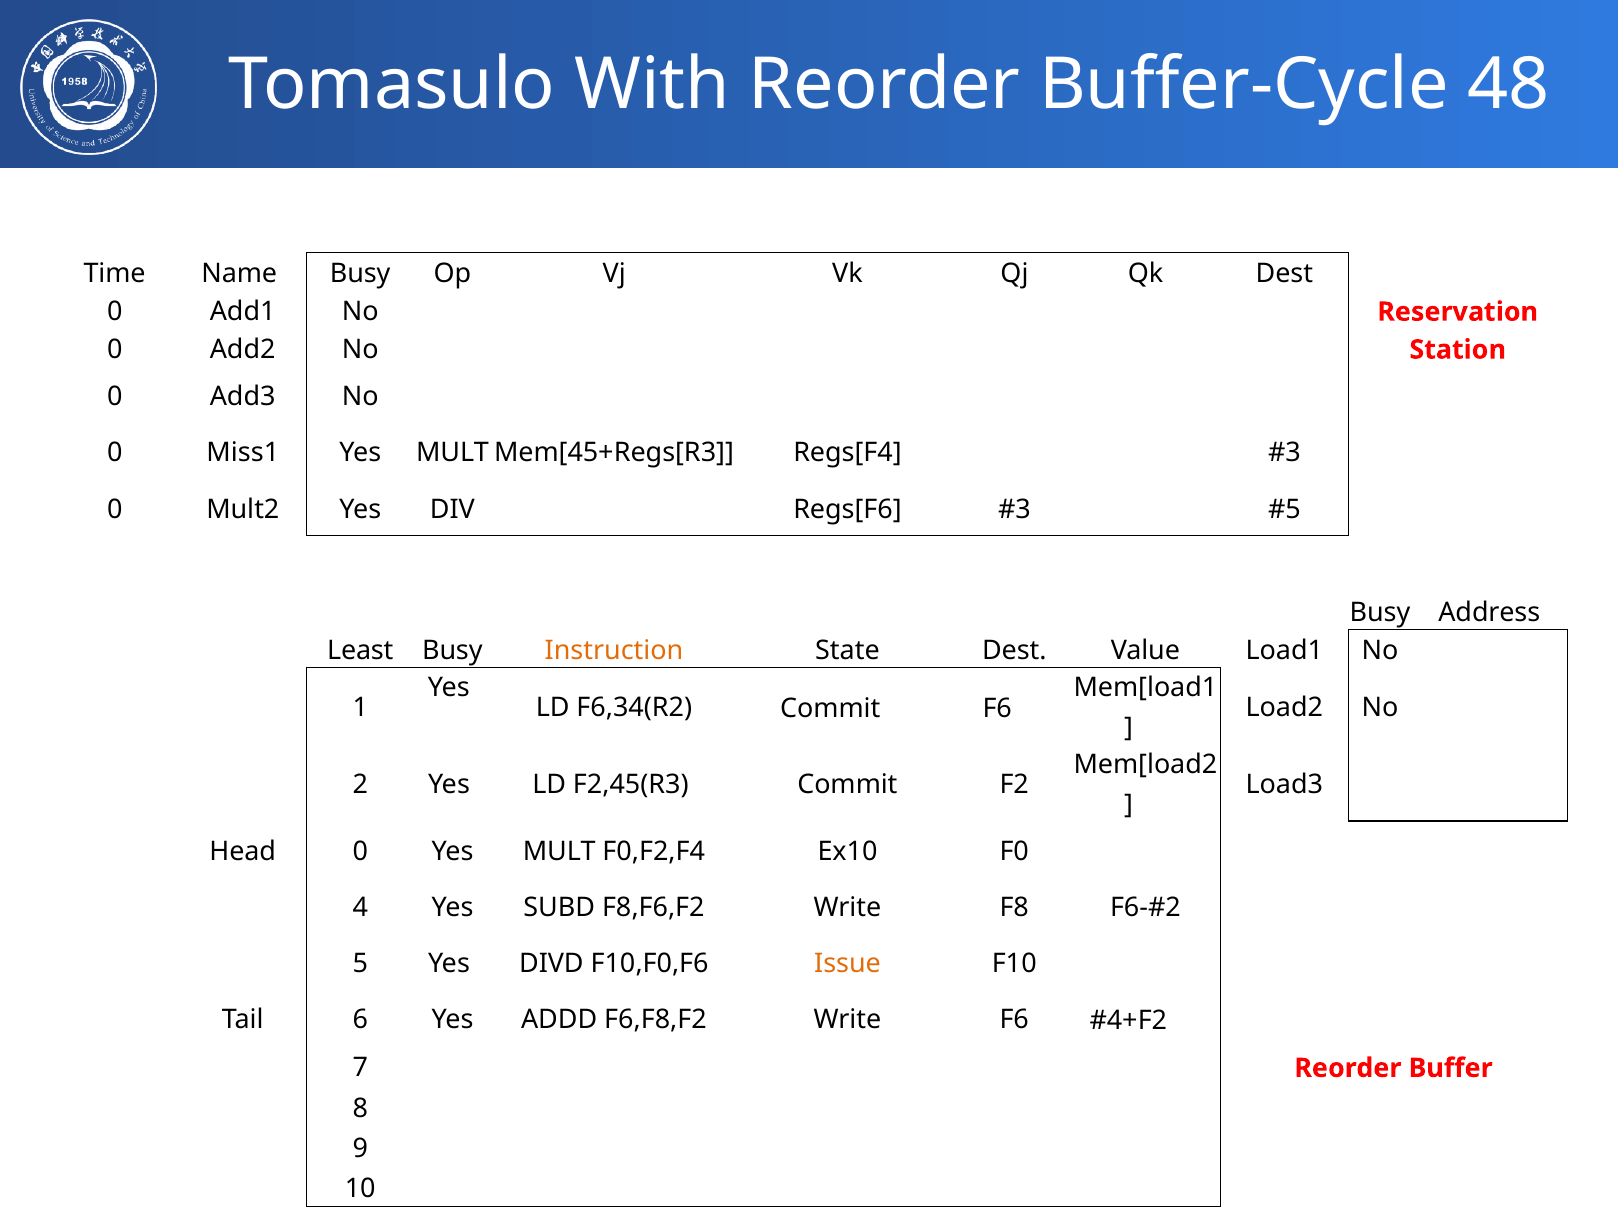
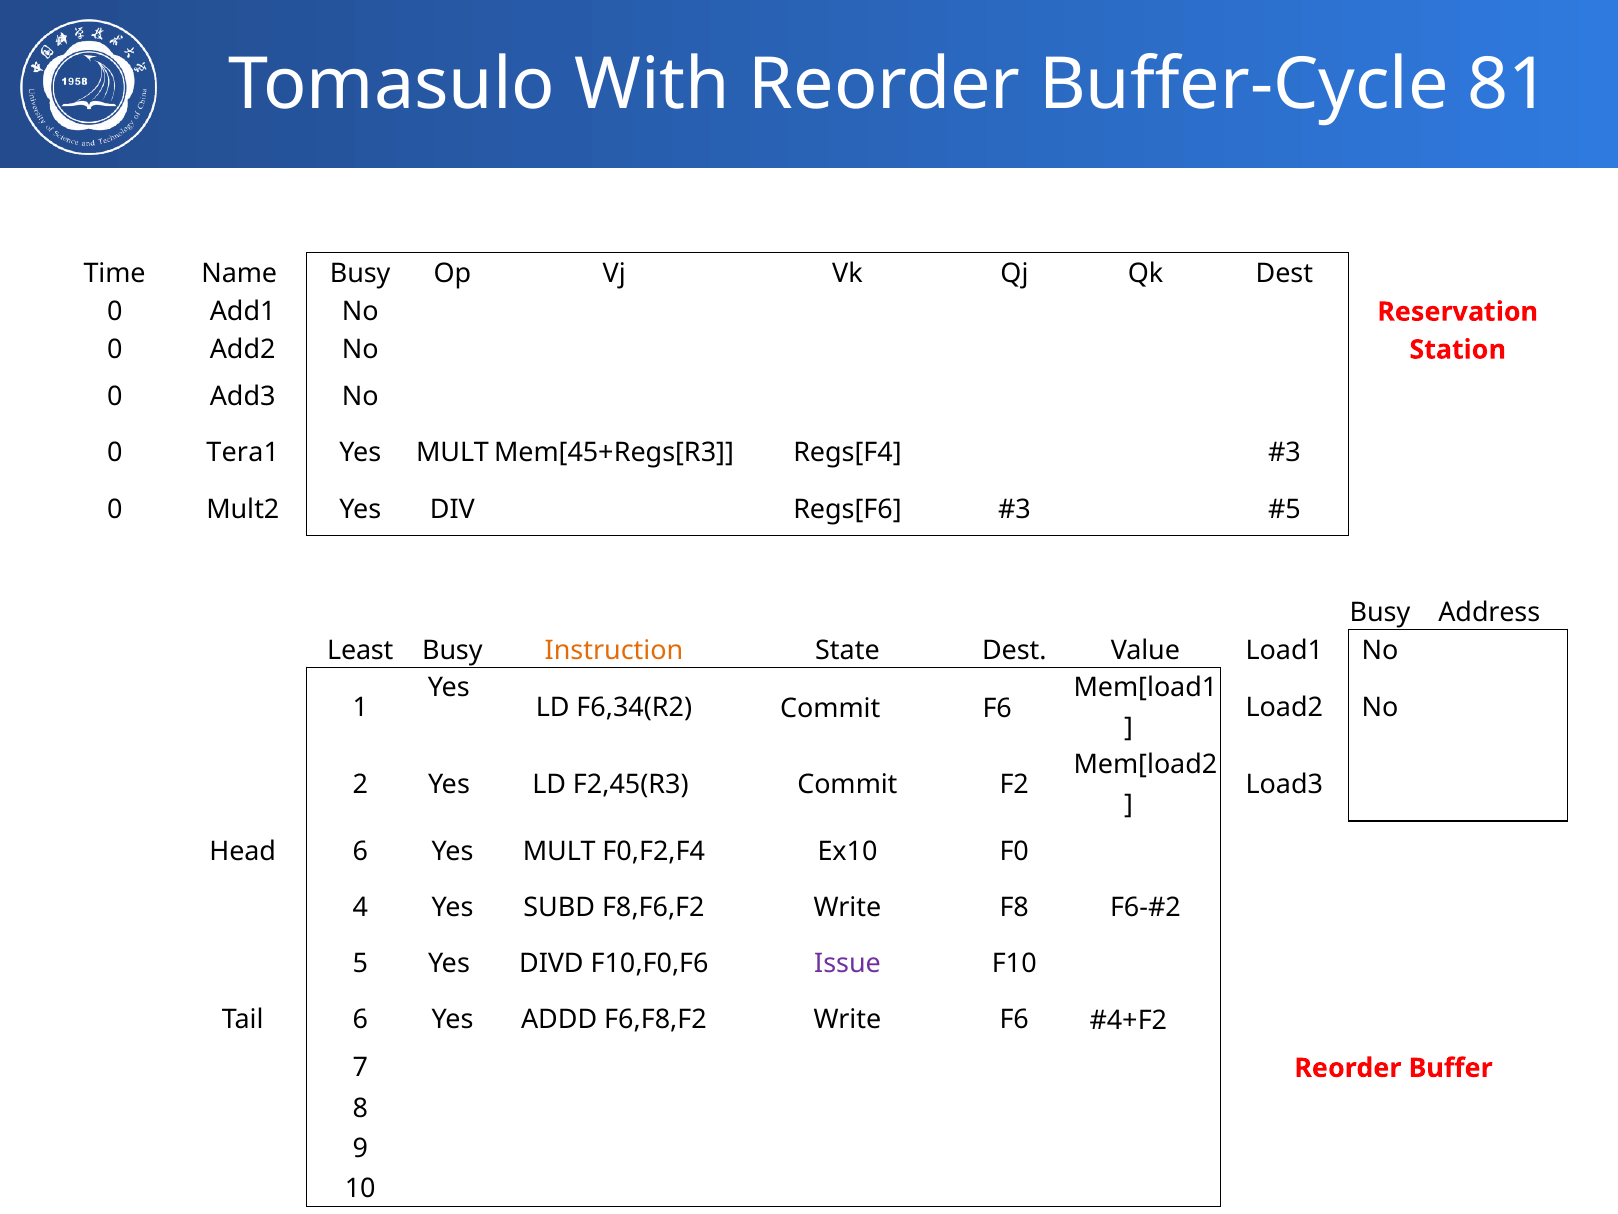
48: 48 -> 81 (1509, 85)
Miss1: Miss1 -> Tera1 (243, 453)
Head 0: 0 -> 6 (360, 851)
Issue colour: orange -> purple (847, 963)
